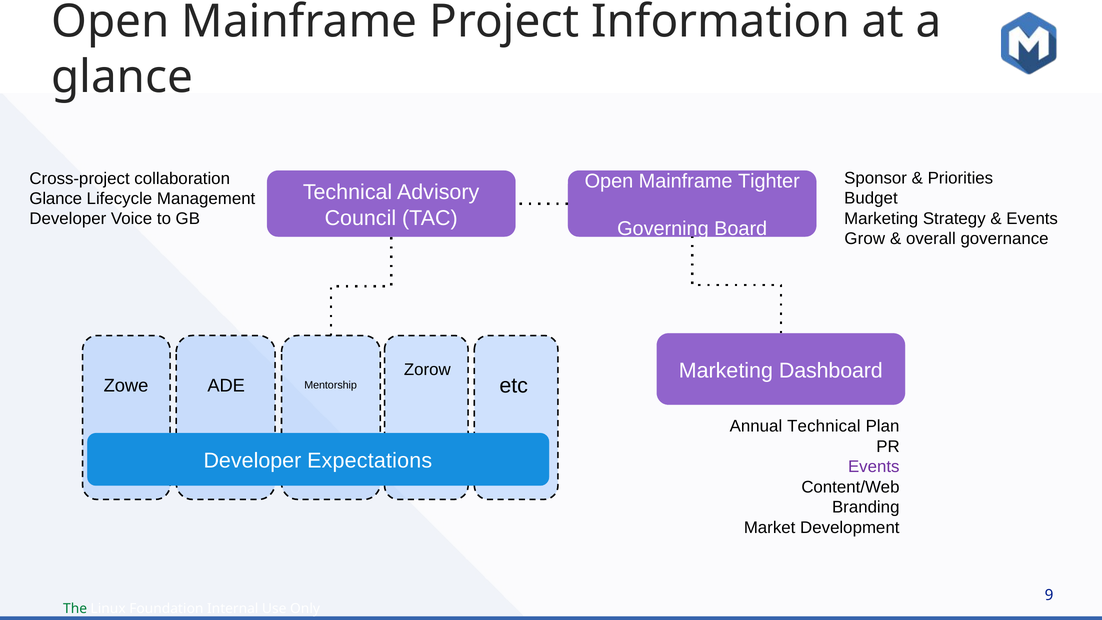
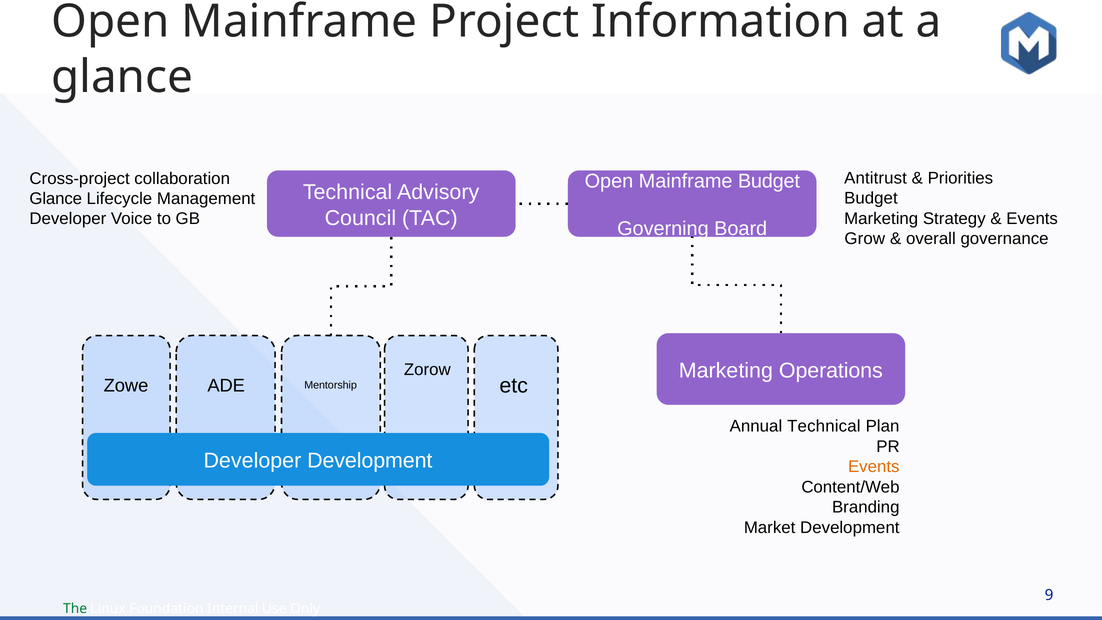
Sponsor: Sponsor -> Antitrust (876, 178)
Mainframe Tighter: Tighter -> Budget (769, 181)
Dashboard: Dashboard -> Operations (831, 370)
Developer Expectations: Expectations -> Development (370, 461)
Events colour: purple -> orange (874, 467)
